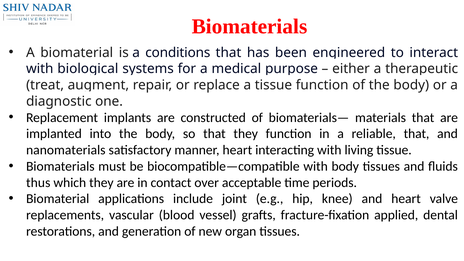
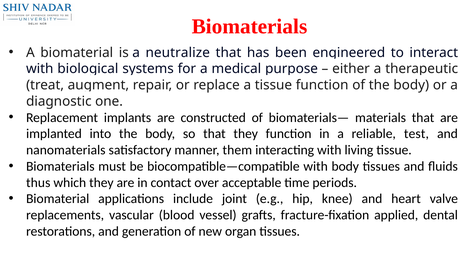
conditions: conditions -> neutralize (178, 53)
reliable that: that -> test (416, 134)
manner heart: heart -> them (237, 150)
